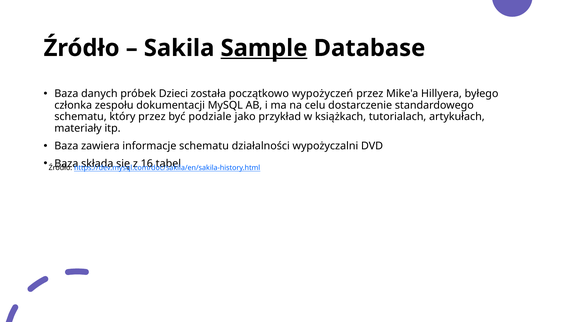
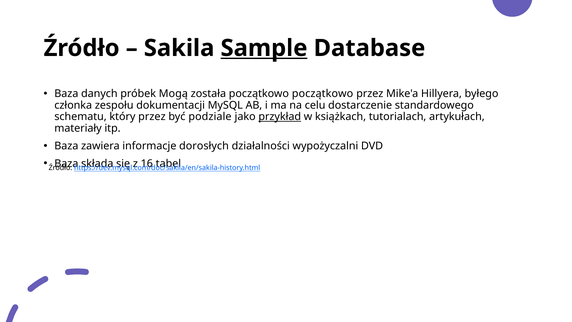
Dzieci: Dzieci -> Mogą (173, 94)
początkowo wypożyczeń: wypożyczeń -> początkowo (323, 94)
przykład underline: none -> present (280, 117)
informacje schematu: schematu -> dorosłych (204, 146)
